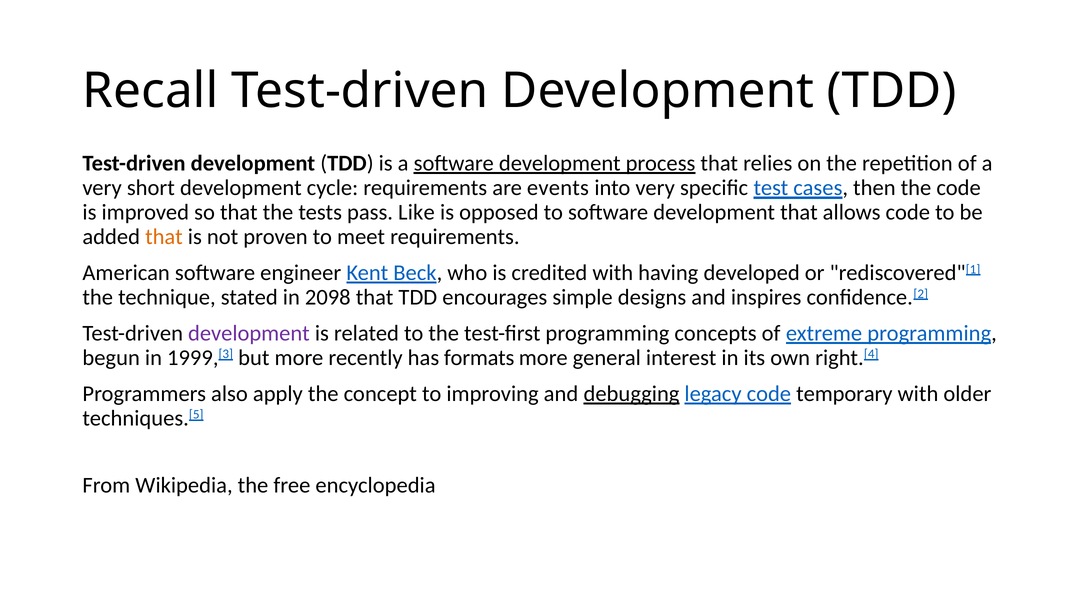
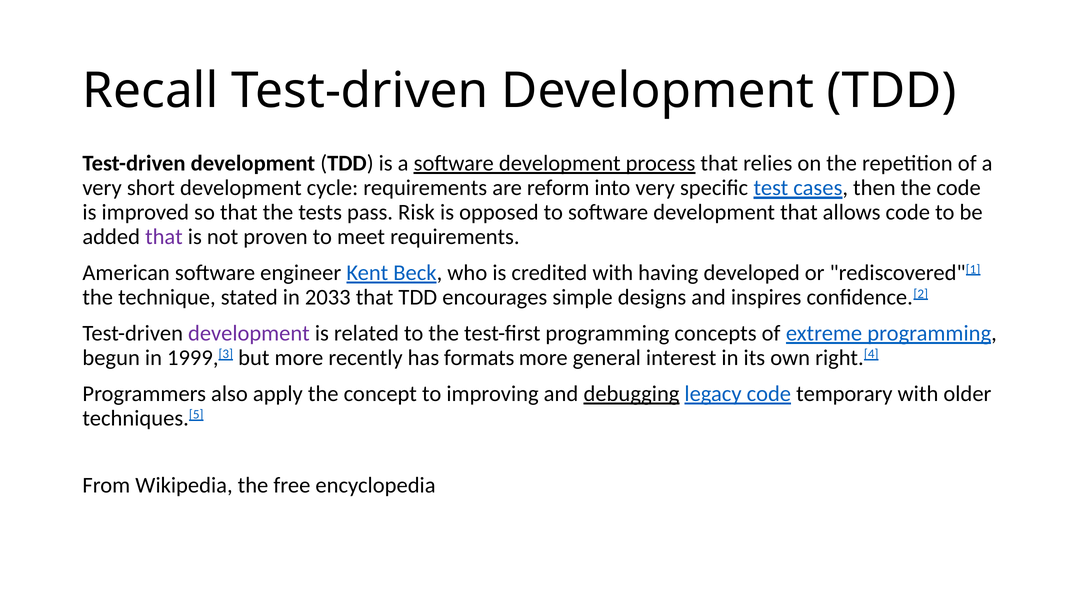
events: events -> reform (558, 188)
Like: Like -> Risk (416, 213)
that colour: orange -> purple (164, 237)
2098: 2098 -> 2033 (328, 298)
